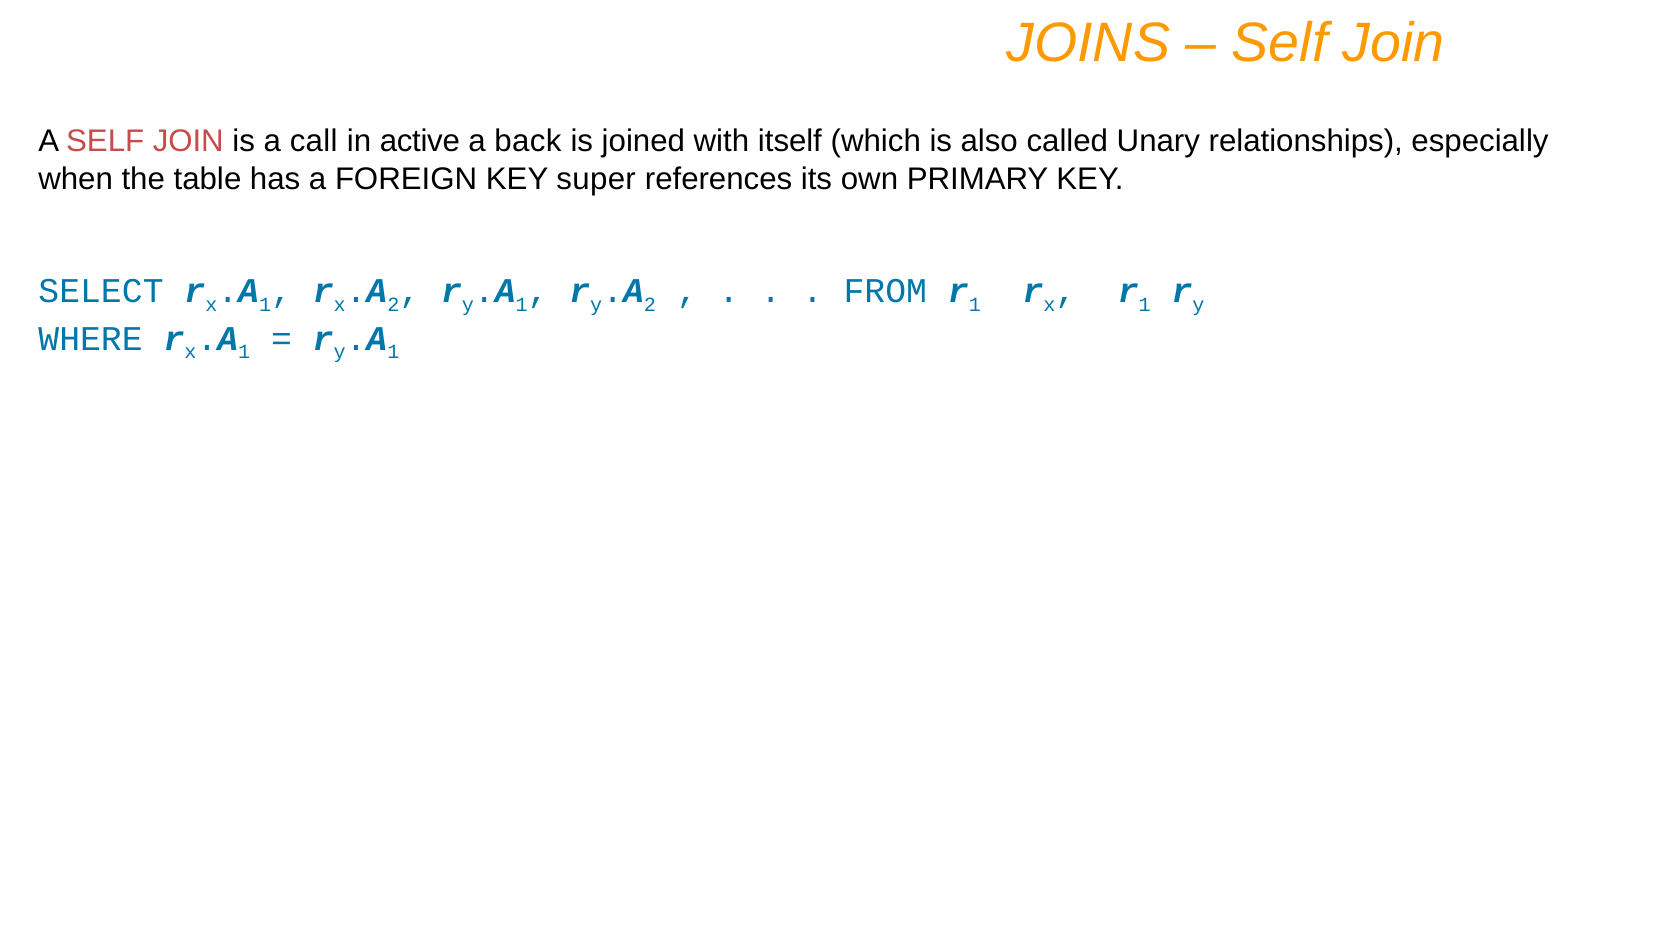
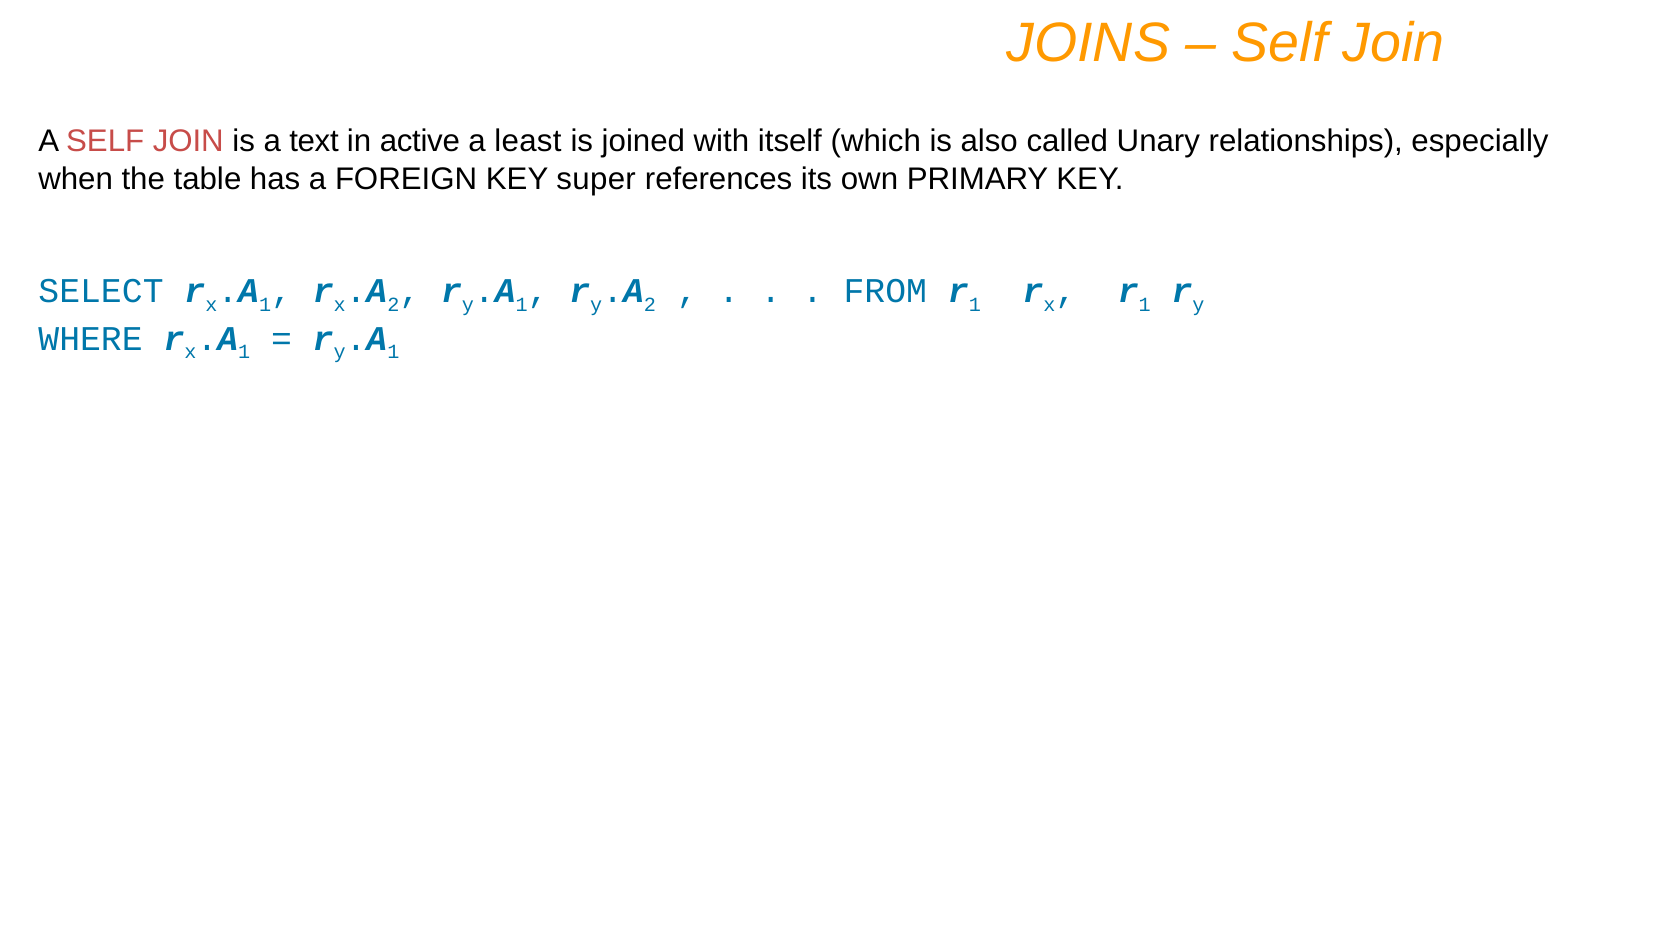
call: call -> text (314, 142)
back: back -> least (528, 142)
